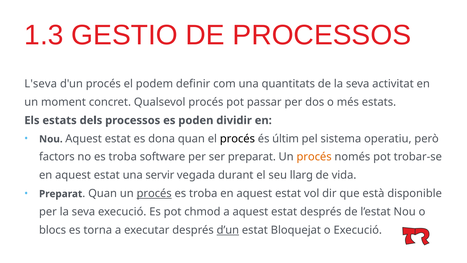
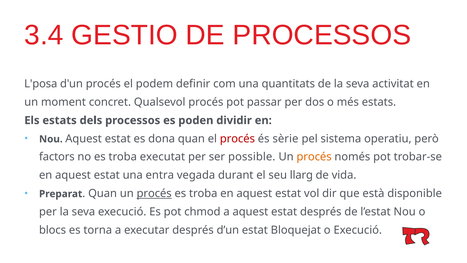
1.3: 1.3 -> 3.4 (44, 35)
L'seva: L'seva -> L'posa (41, 84)
procés colour: black -> red (237, 139)
últim: últim -> sèrie (285, 139)
software: software -> executat (162, 157)
ser preparat: preparat -> possible (252, 157)
servir: servir -> entra (160, 175)
d’un underline: present -> none (228, 230)
